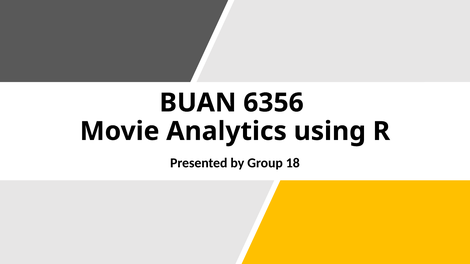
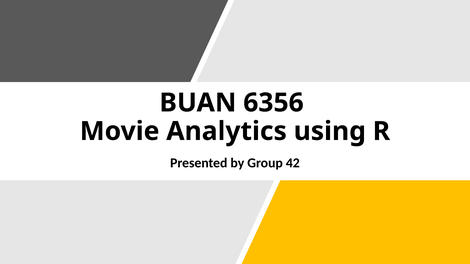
18: 18 -> 42 (293, 163)
